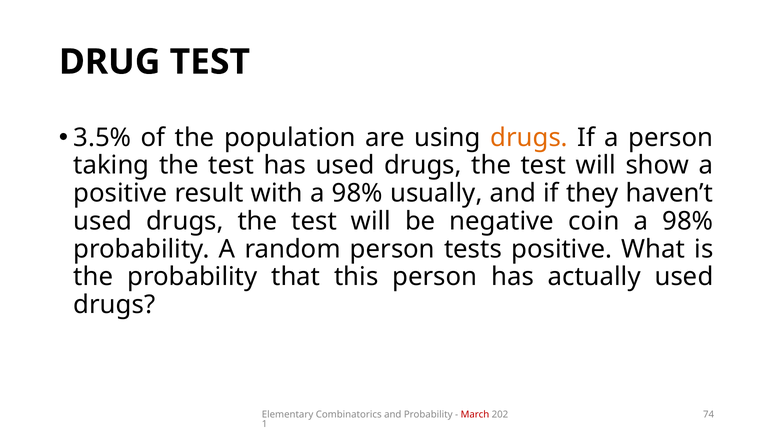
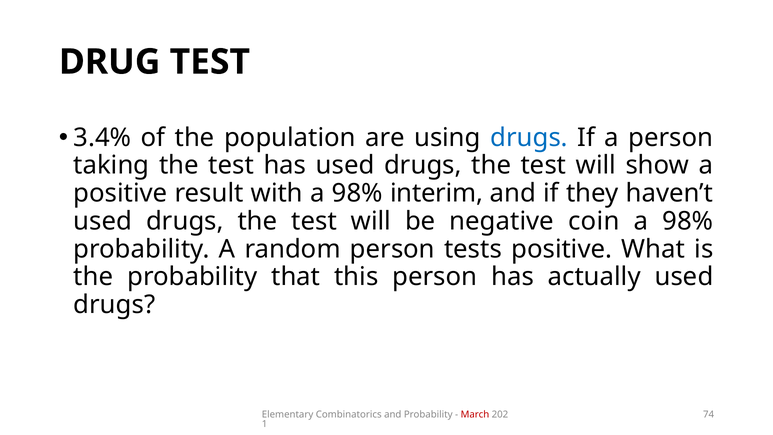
3.5%: 3.5% -> 3.4% (102, 138)
drugs colour: orange -> blue (529, 138)
usually: usually -> interim (436, 193)
